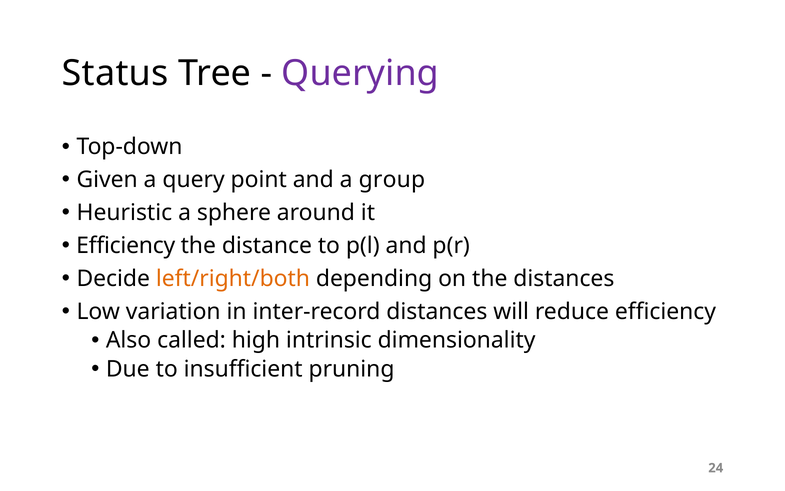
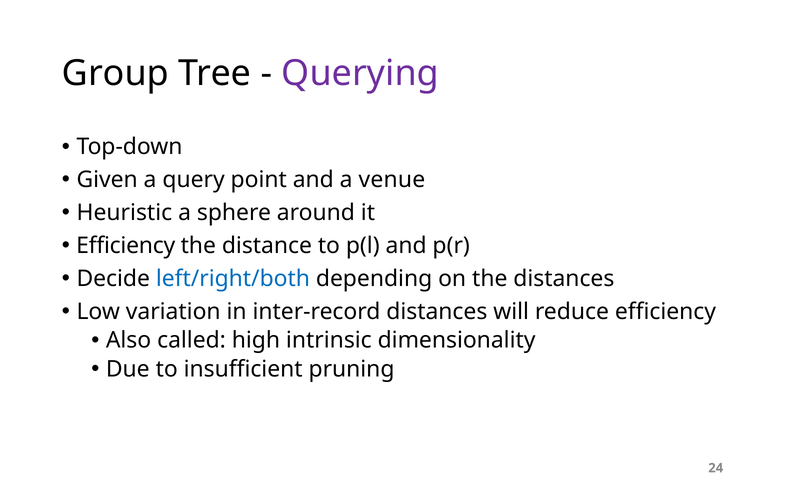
Status: Status -> Group (115, 73)
group: group -> venue (392, 180)
left/right/both colour: orange -> blue (233, 278)
